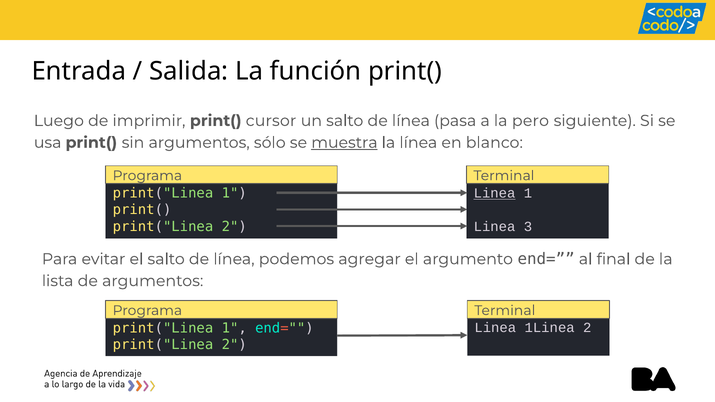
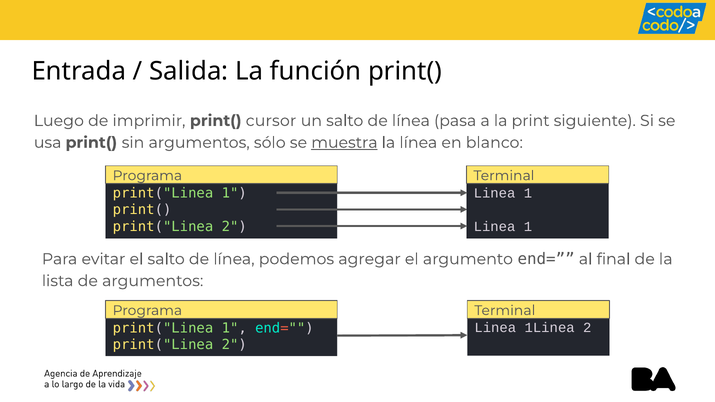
pero: pero -> print (531, 121)
Linea underline: present -> none (495, 193)
3: 3 -> 1 (528, 227)
